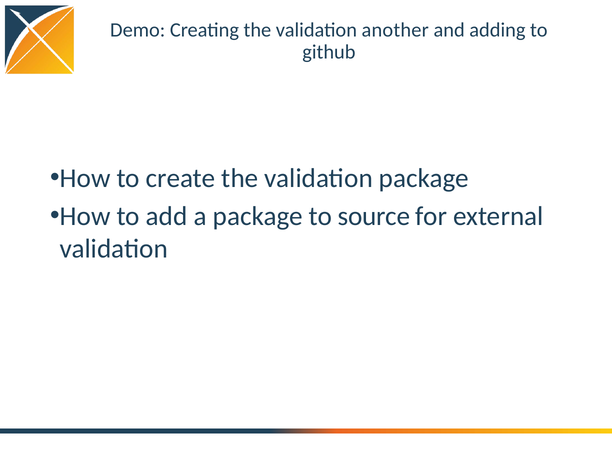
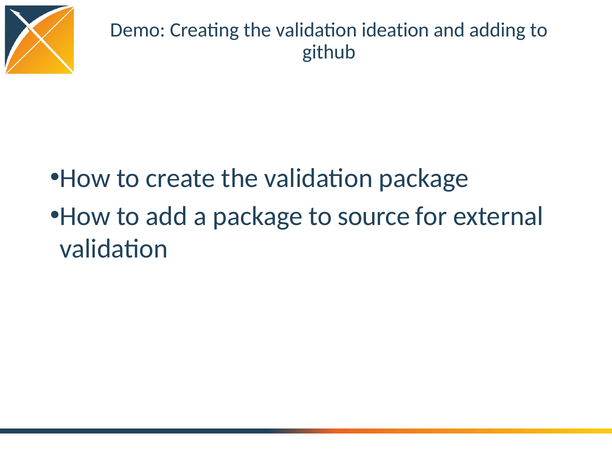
another: another -> ideation (395, 30)
